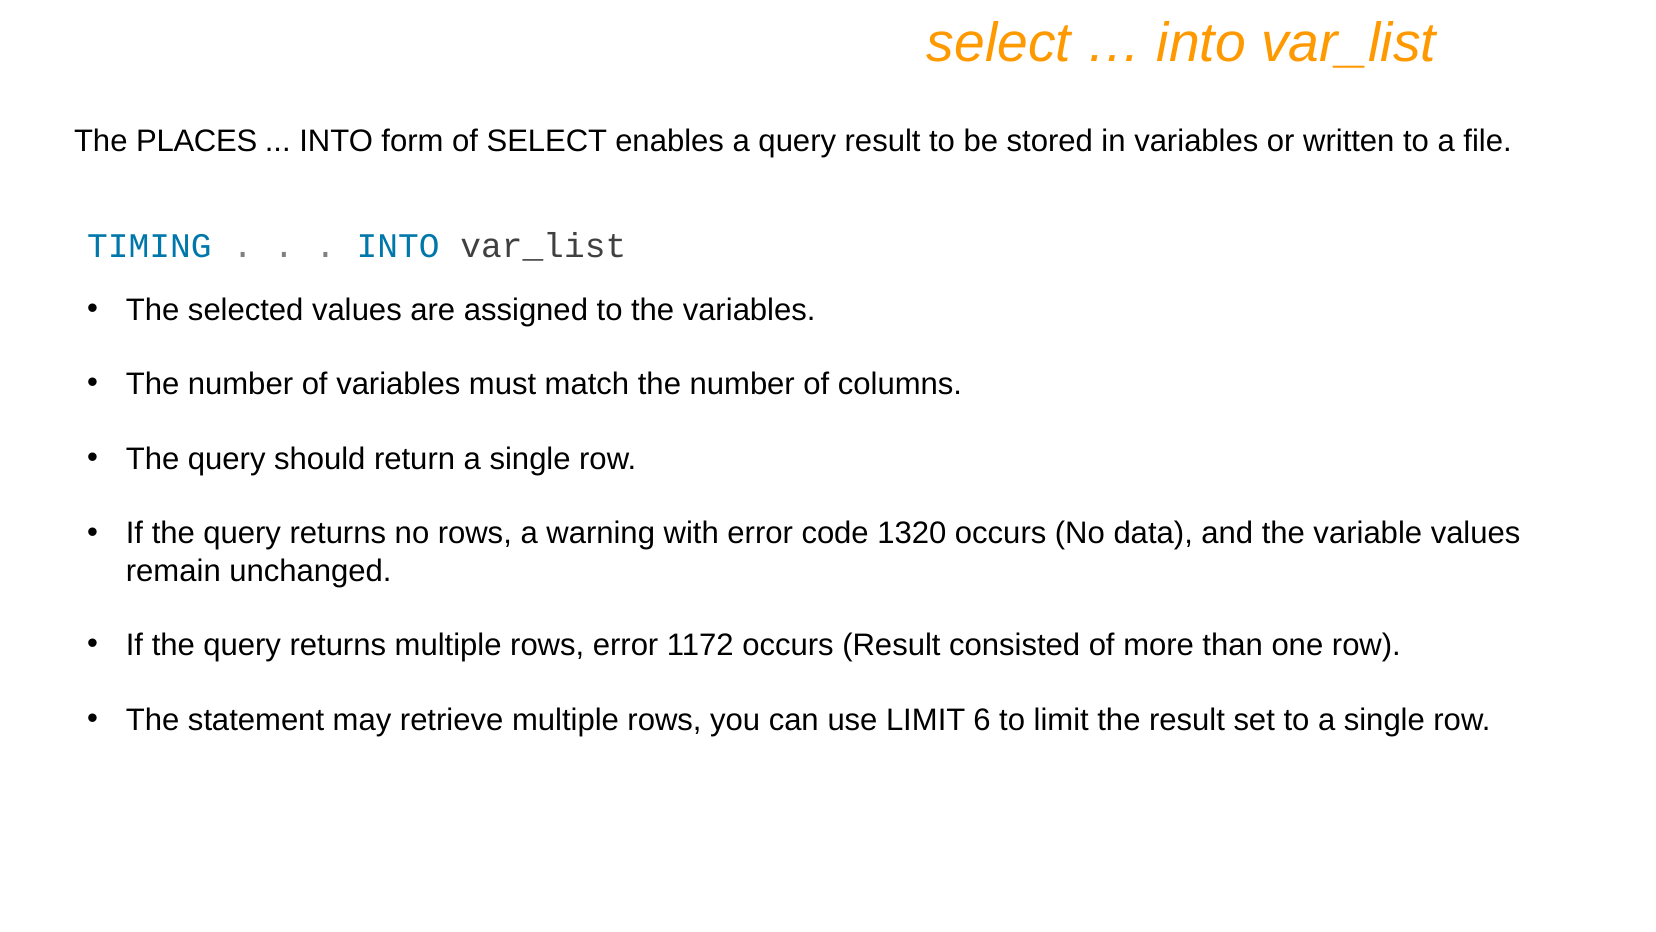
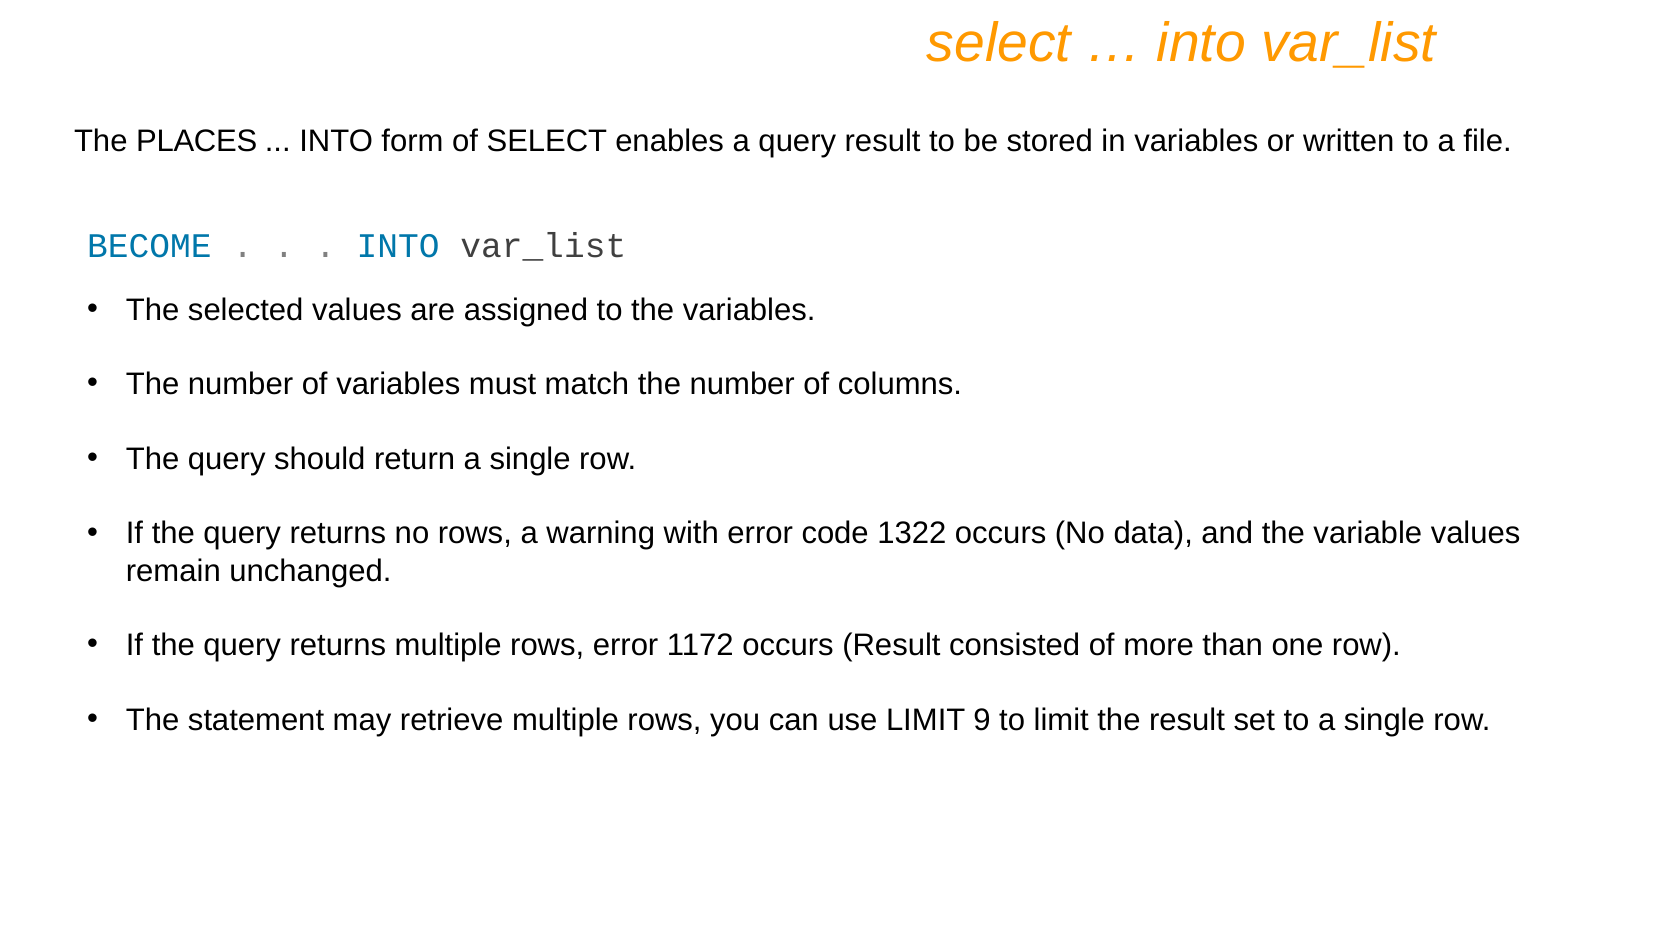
TIMING: TIMING -> BECOME (149, 246)
1320: 1320 -> 1322 (912, 533)
6: 6 -> 9 (982, 719)
